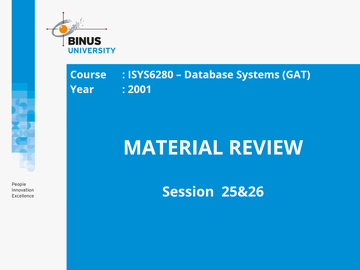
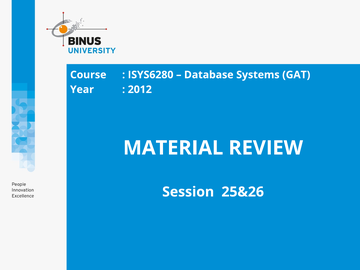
2001: 2001 -> 2012 (140, 90)
